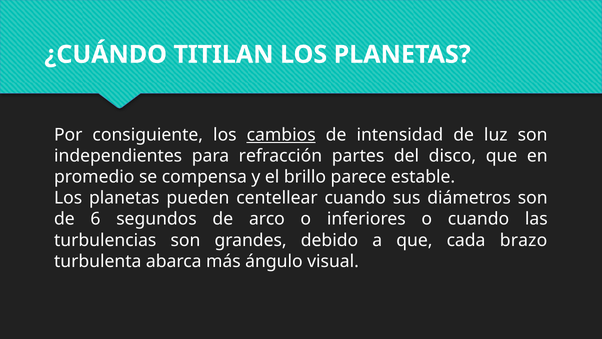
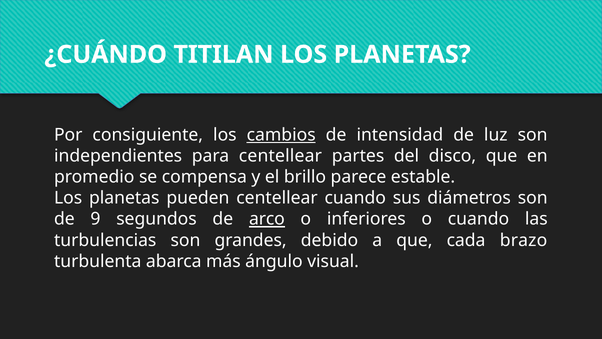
para refracción: refracción -> centellear (280, 156)
6: 6 -> 9 (95, 219)
arco underline: none -> present (267, 219)
